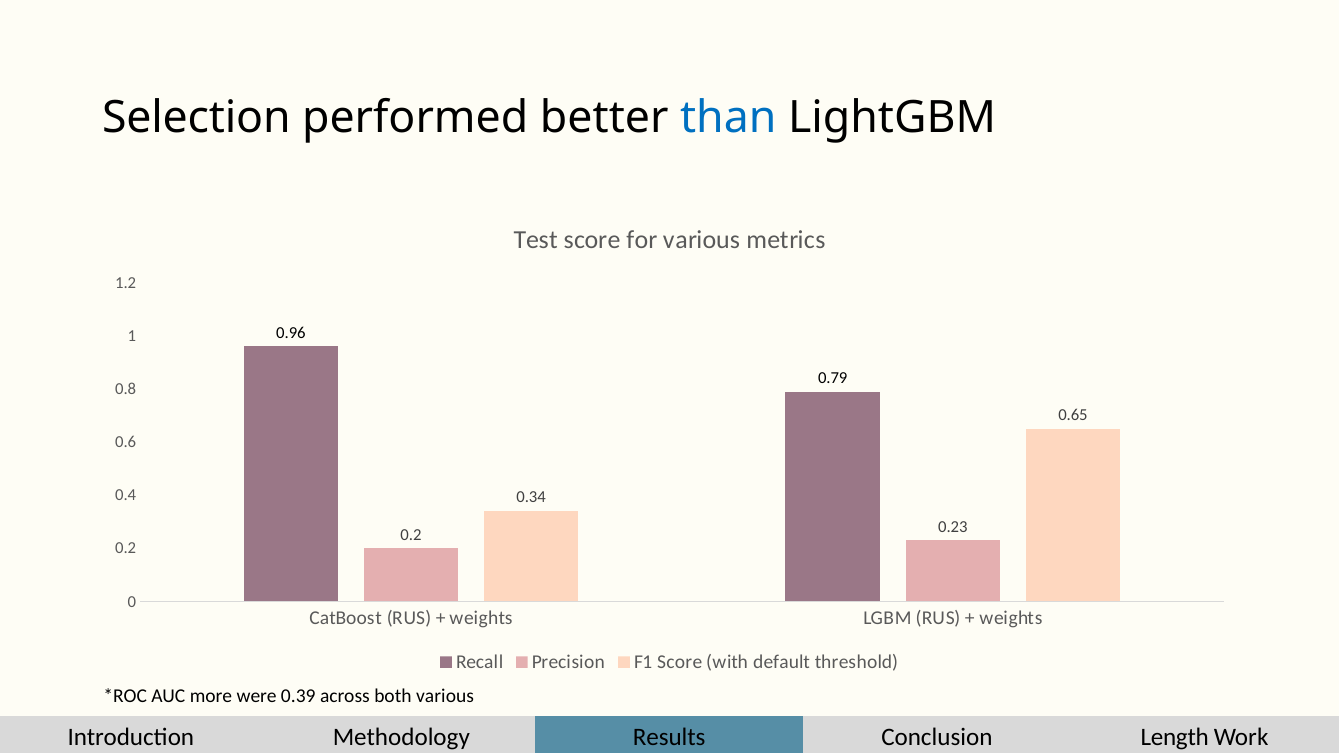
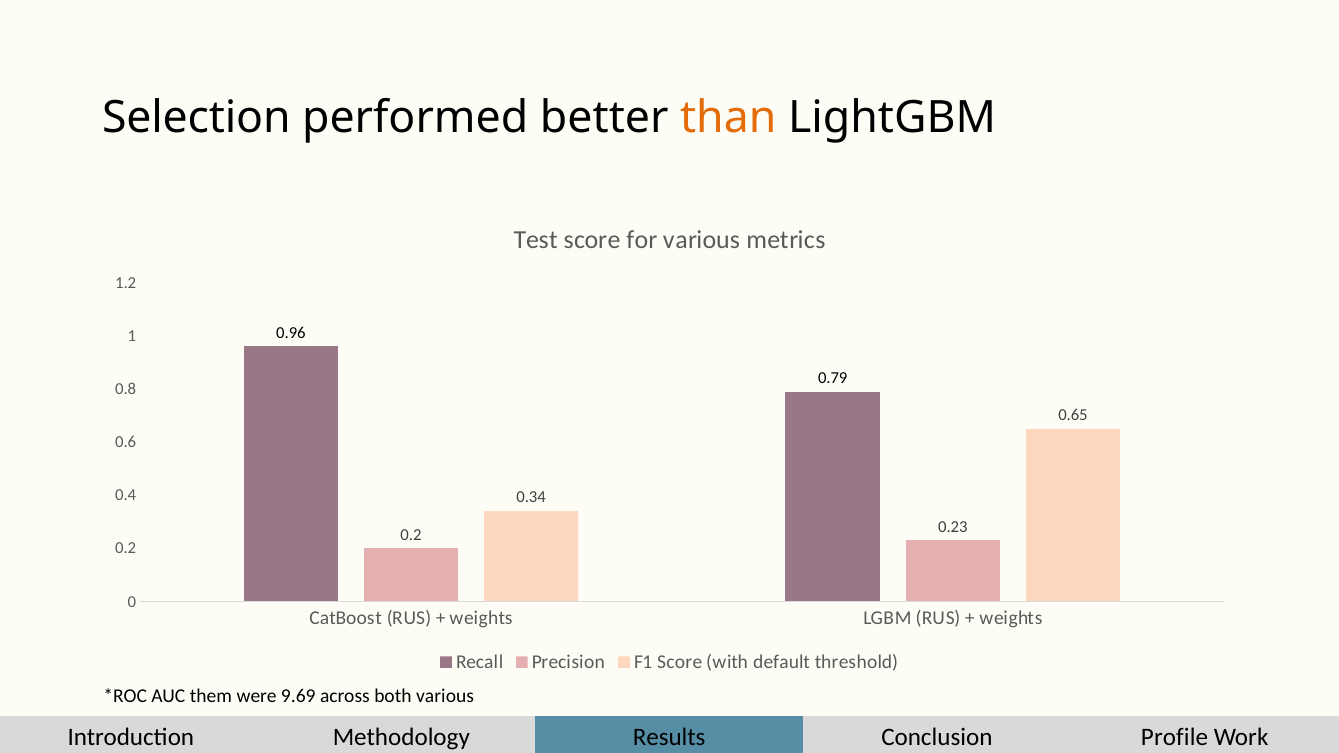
than colour: blue -> orange (728, 118)
more: more -> them (211, 696)
0.39: 0.39 -> 9.69 (298, 696)
Length: Length -> Profile (1175, 737)
